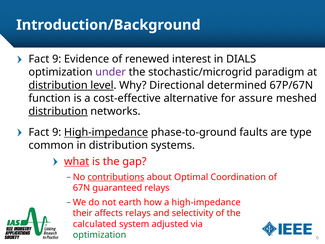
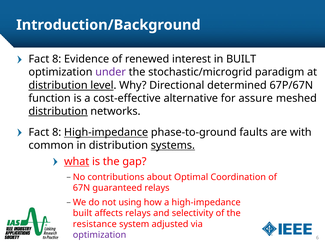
9: 9 -> 8 (57, 59)
in DIALS: DIALS -> BUILT (241, 59)
9: 9 -> 8 (57, 132)
type: type -> with (301, 132)
systems underline: none -> present (173, 145)
contributions underline: present -> none (116, 177)
earth: earth -> using (130, 202)
their: their -> built (83, 213)
calculated: calculated -> resistance (95, 224)
optimization colour: green -> purple (100, 235)
